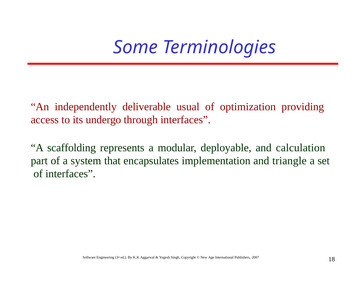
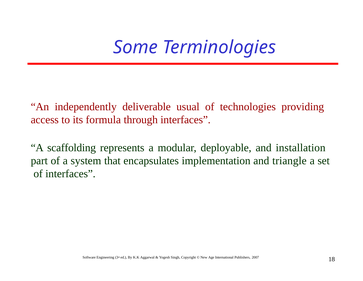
optimization: optimization -> technologies (248, 106)
undergo: undergo -> formula (103, 120)
calculation: calculation -> installation (301, 147)
